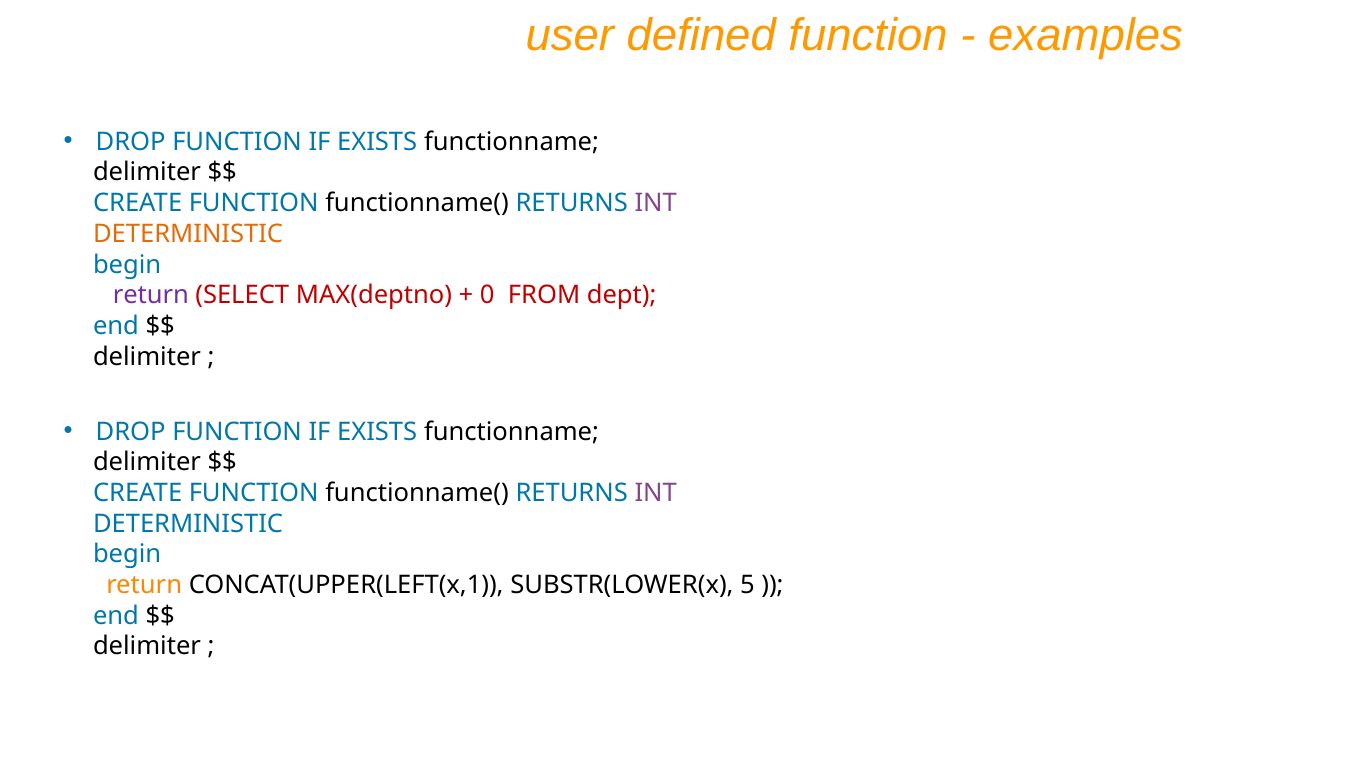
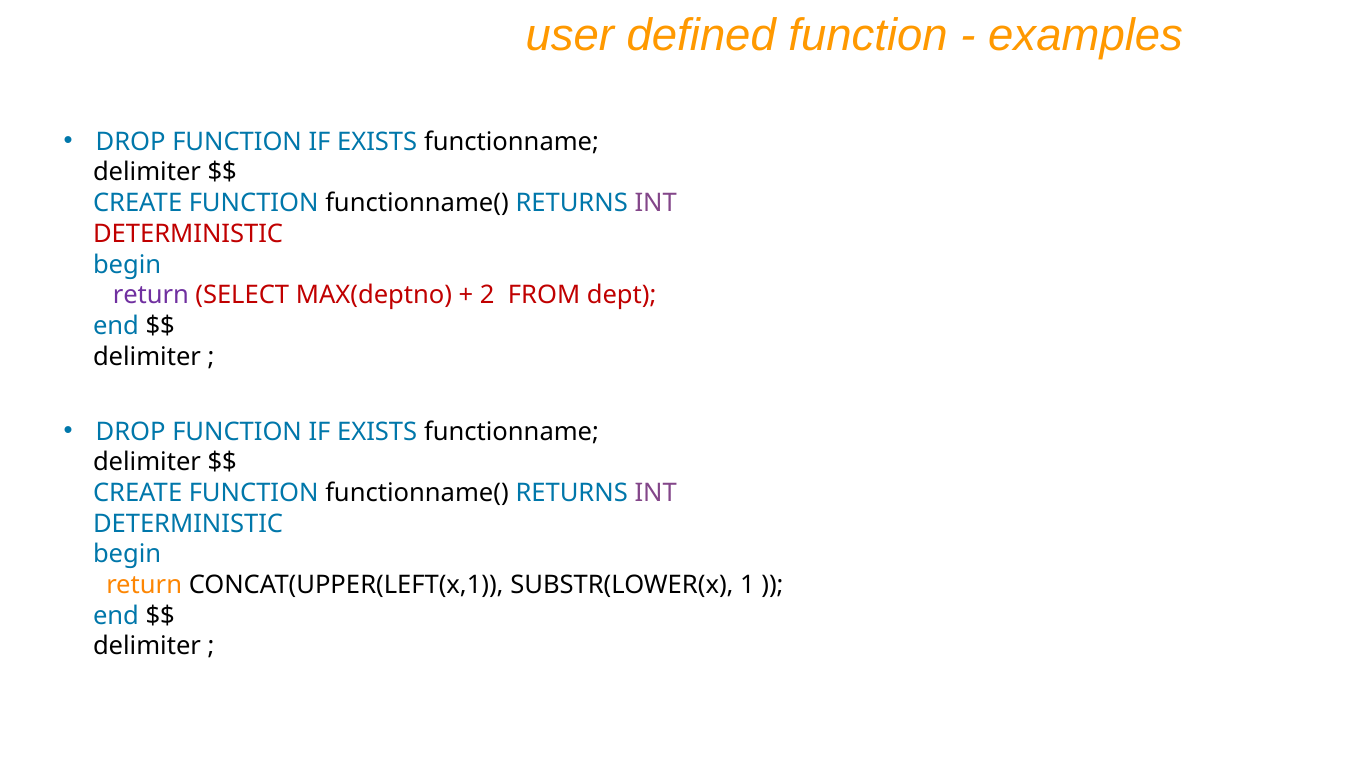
DETERMINISTIC colour: orange -> red (188, 234)
0: 0 -> 2 (487, 295)
5: 5 -> 1 (747, 585)
